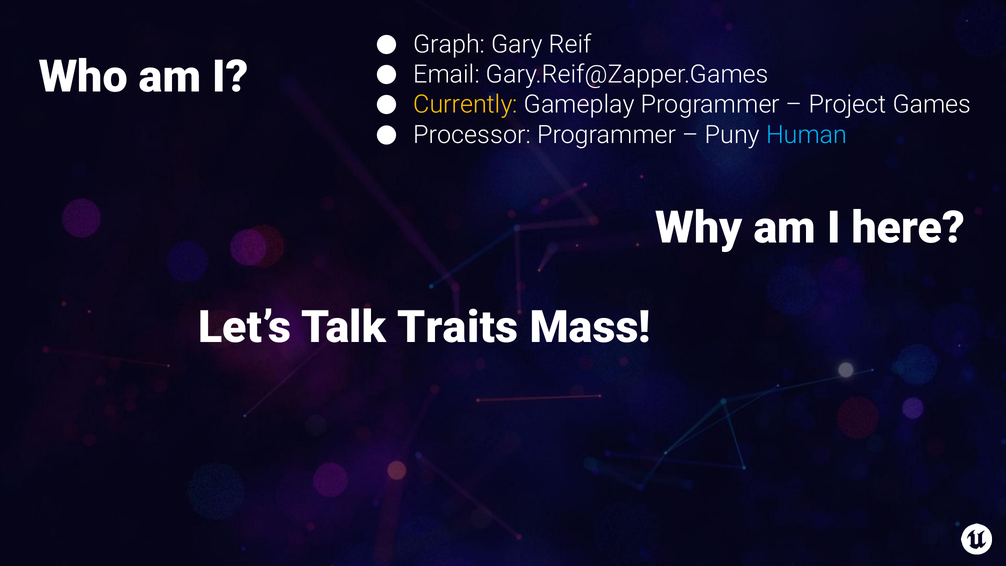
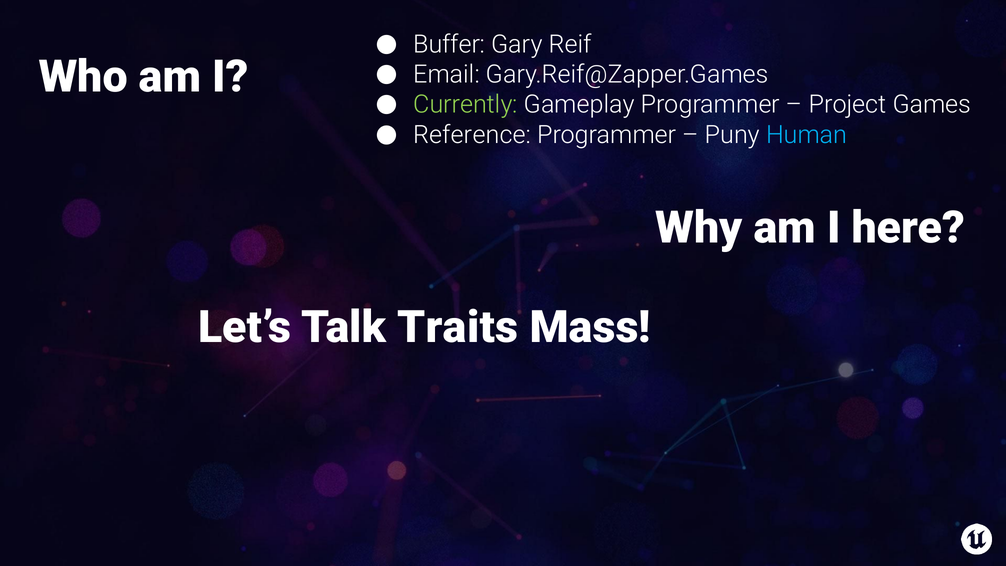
Graph: Graph -> Buffer (449, 44)
Currently colour: yellow -> light green (466, 105)
Processor: Processor -> Reference (472, 135)
